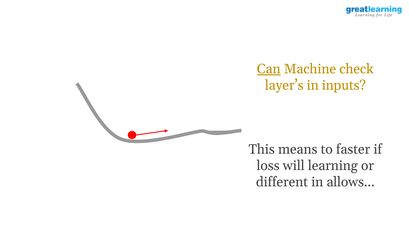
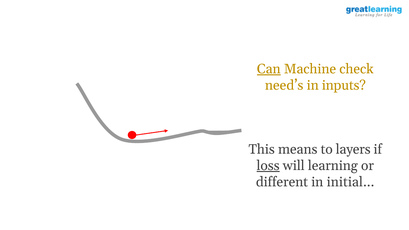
layer’s: layer’s -> need’s (284, 85)
faster: faster -> layers (353, 149)
loss underline: none -> present (268, 166)
allows: allows -> initial (351, 182)
